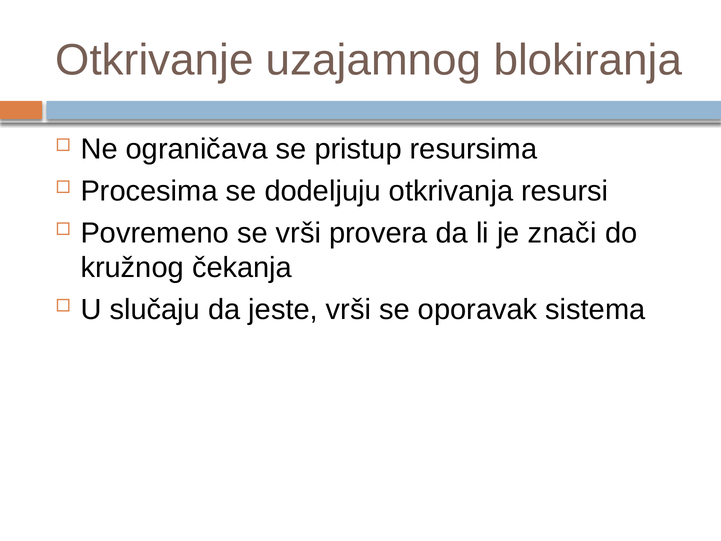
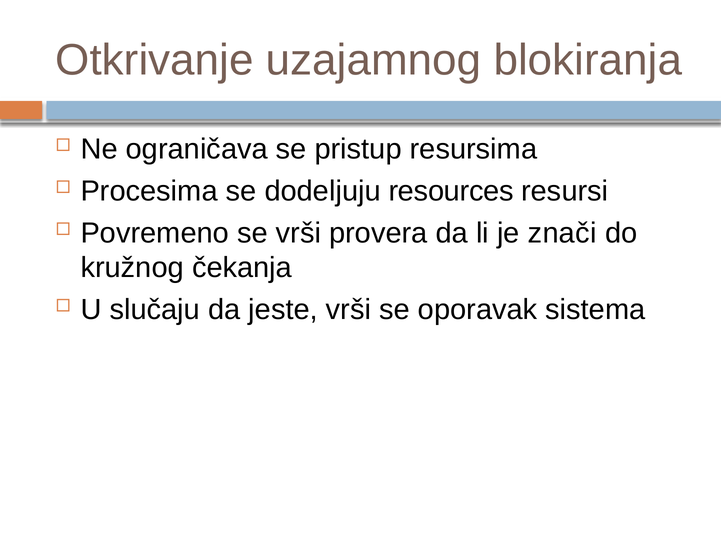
otkrivanja: otkrivanja -> resources (451, 191)
